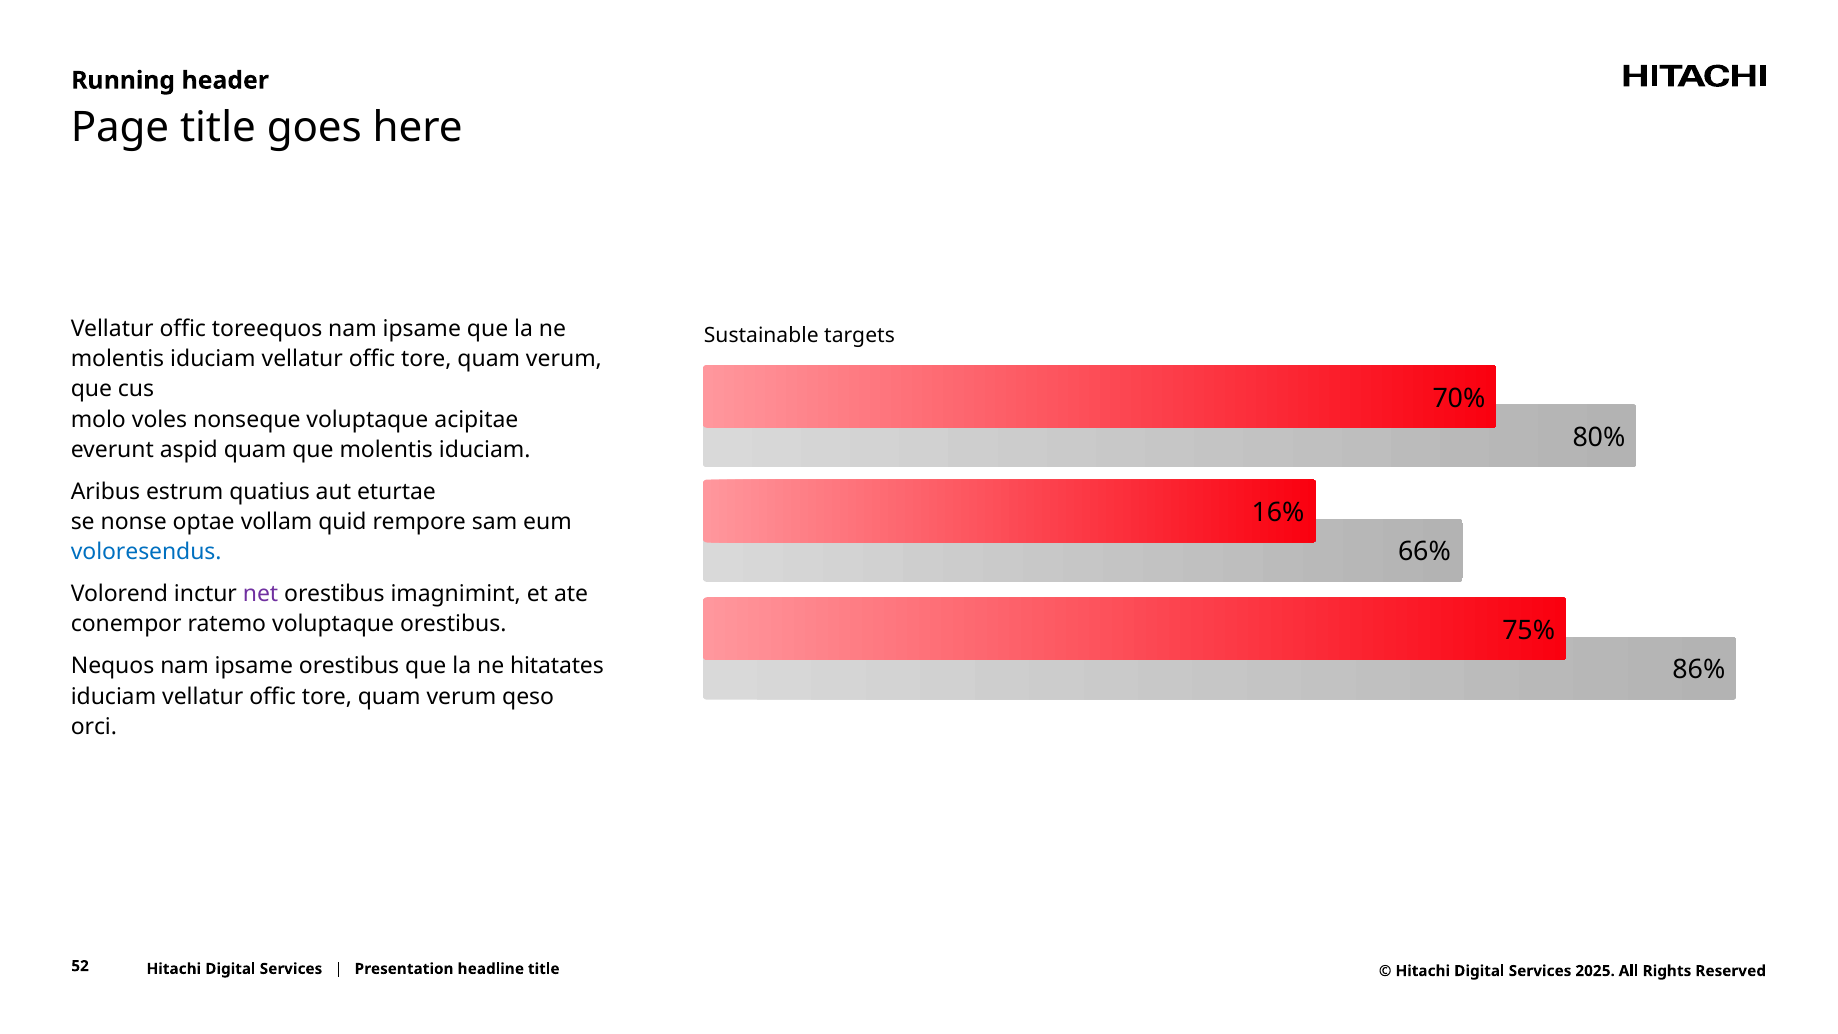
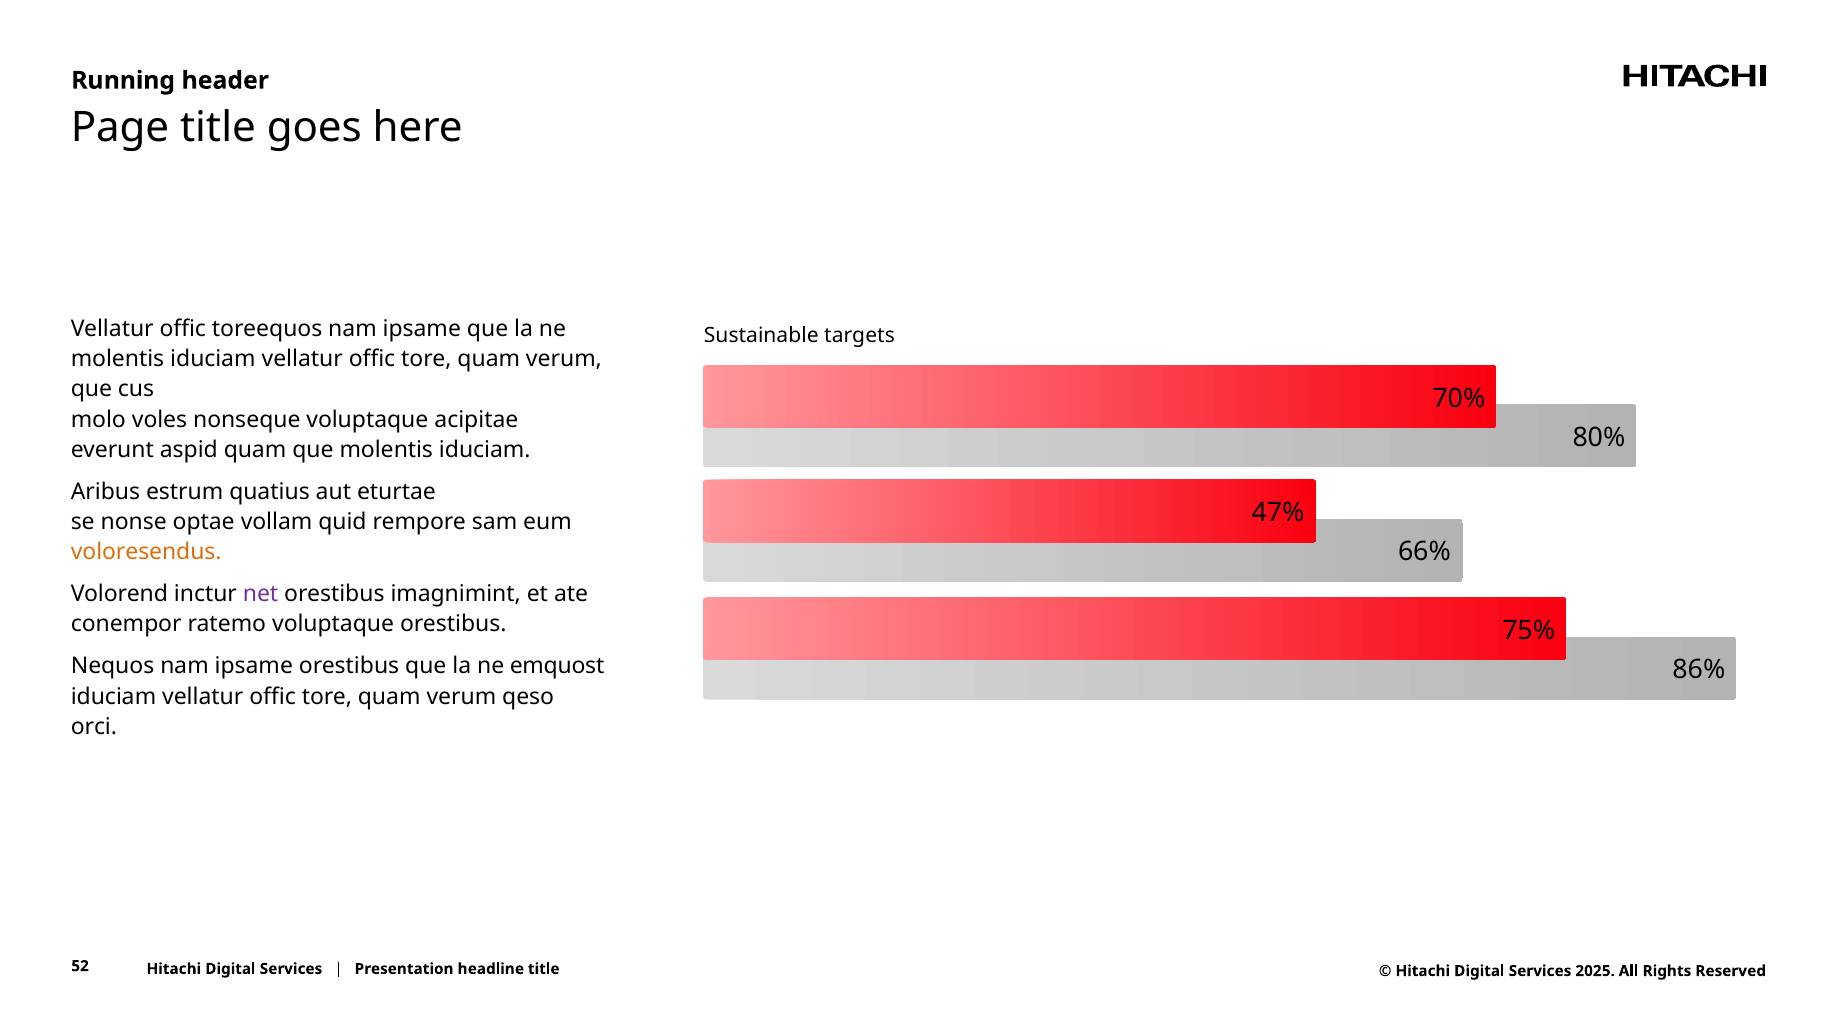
16%: 16% -> 47% (1278, 513)
voloresendus colour: blue -> orange (146, 552)
hitatates: hitatates -> emquost (557, 666)
